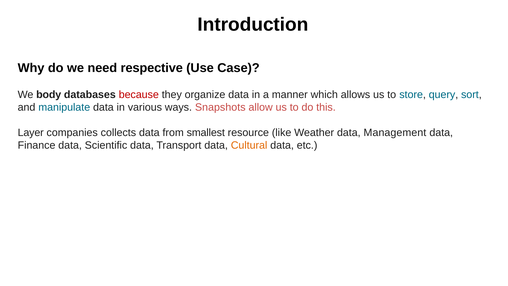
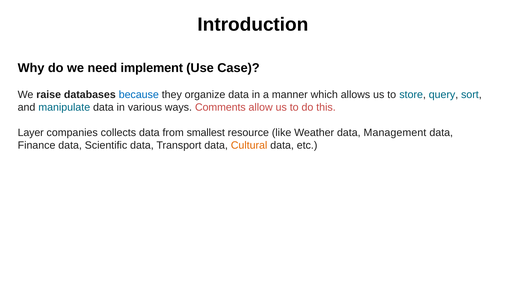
respective: respective -> implement (152, 68)
body: body -> raise (49, 94)
because colour: red -> blue (139, 94)
Snapshots: Snapshots -> Comments (220, 107)
